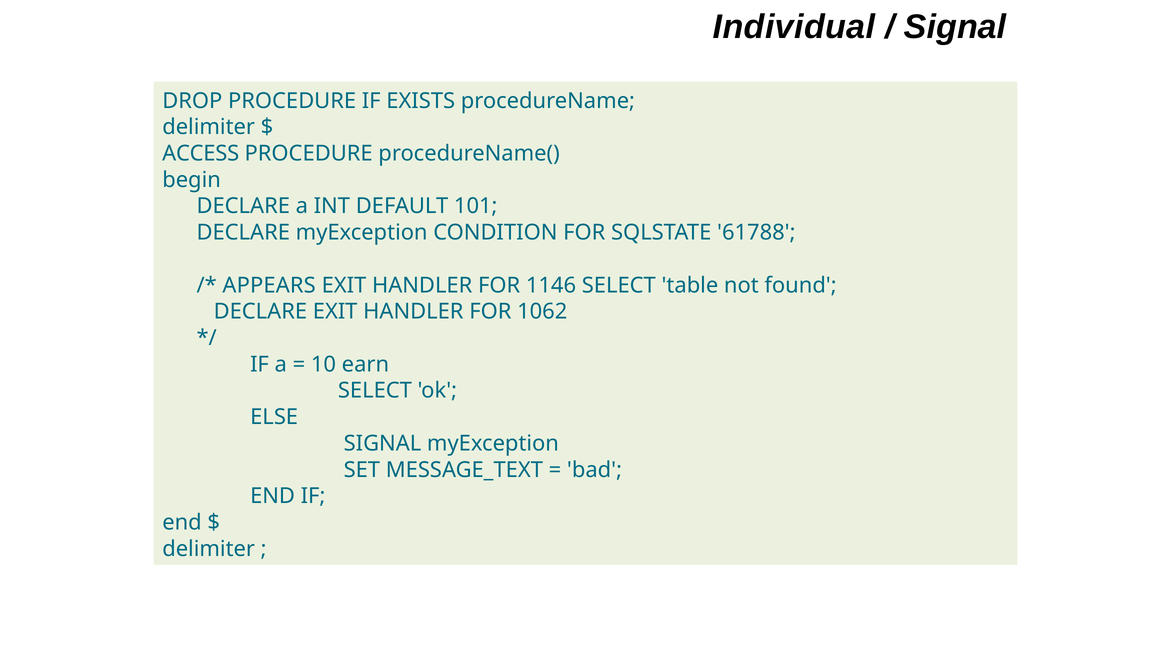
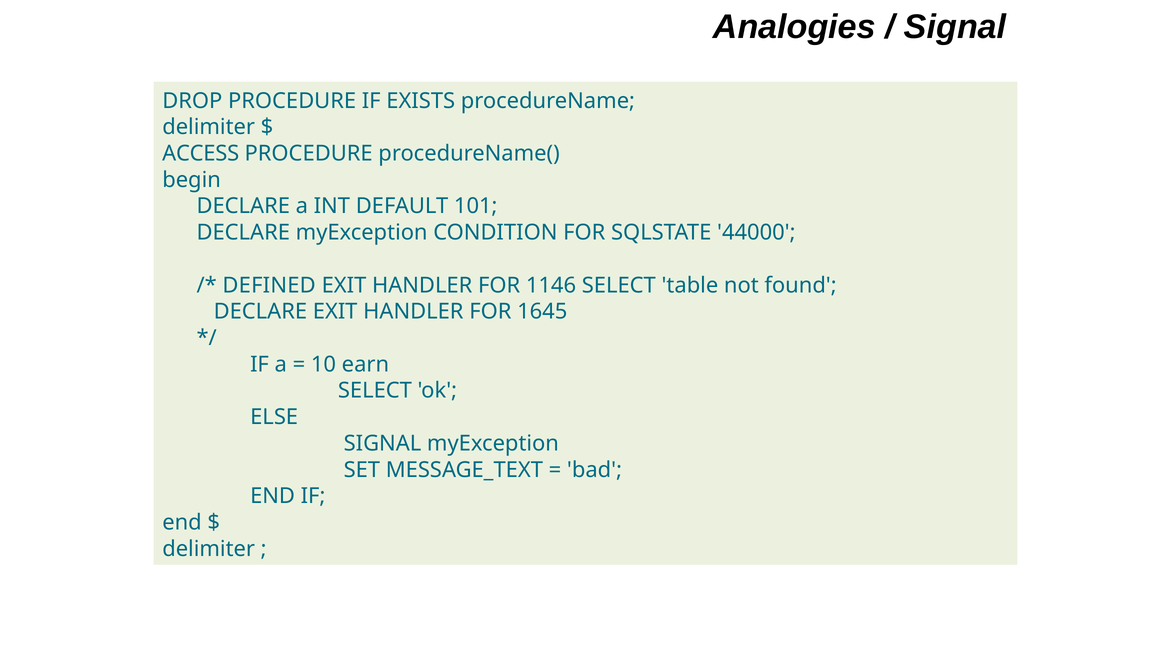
Individual: Individual -> Analogies (794, 27)
61788: 61788 -> 44000 (756, 233)
APPEARS: APPEARS -> DEFINED (269, 285)
1062: 1062 -> 1645 (542, 312)
